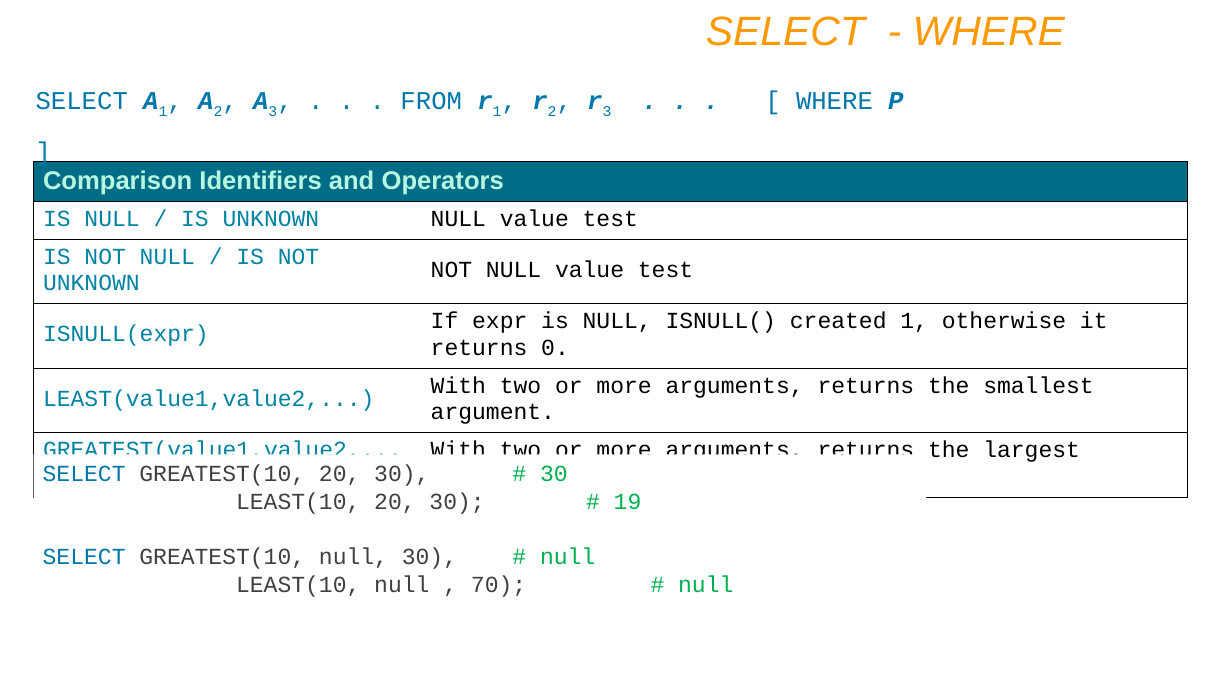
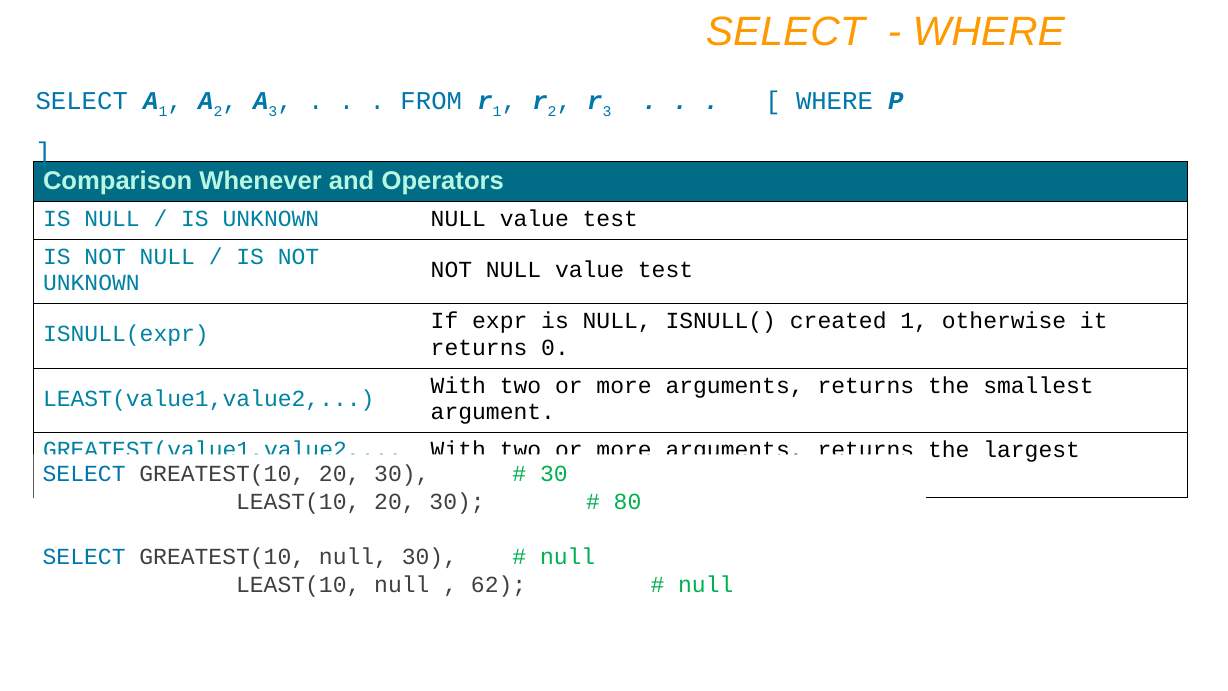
Identifiers: Identifiers -> Whenever (261, 181)
19: 19 -> 80 (628, 502)
70: 70 -> 62 (499, 585)
